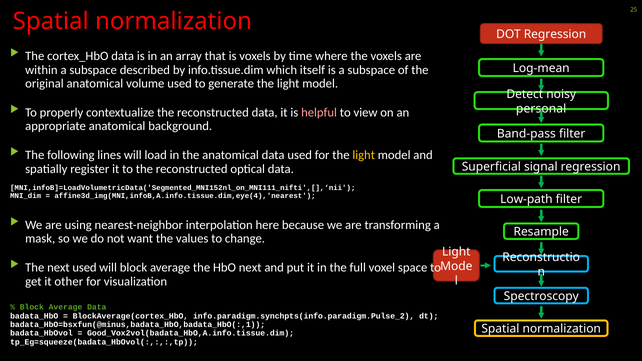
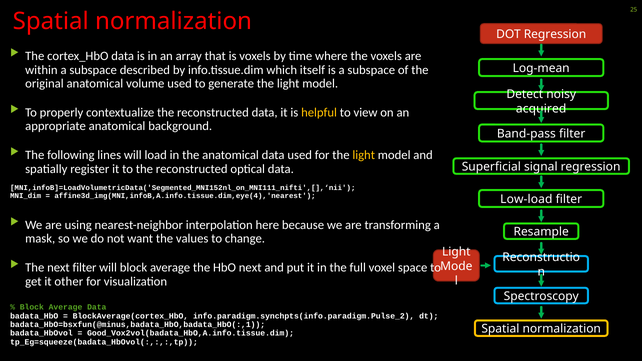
personal: personal -> acquired (541, 109)
helpful colour: pink -> yellow (319, 113)
Low-path: Low-path -> Low-load (526, 199)
next used: used -> filter (85, 268)
